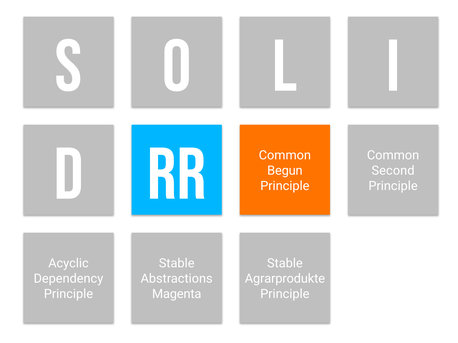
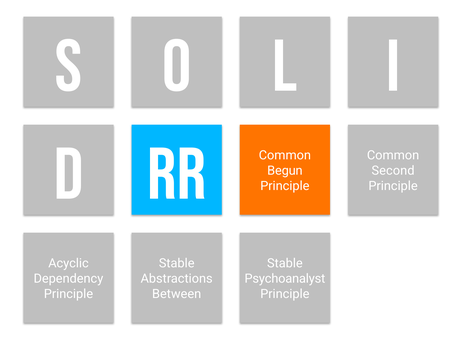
Agrarprodukte: Agrarprodukte -> Psychoanalyst (285, 279)
Magenta: Magenta -> Between (177, 294)
